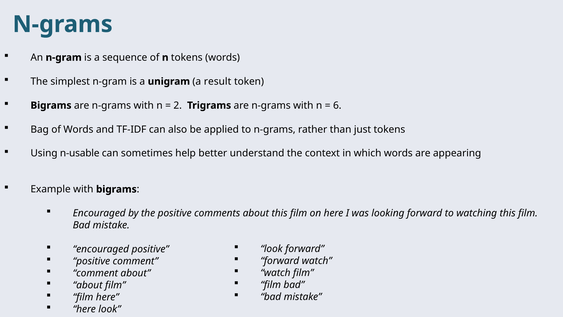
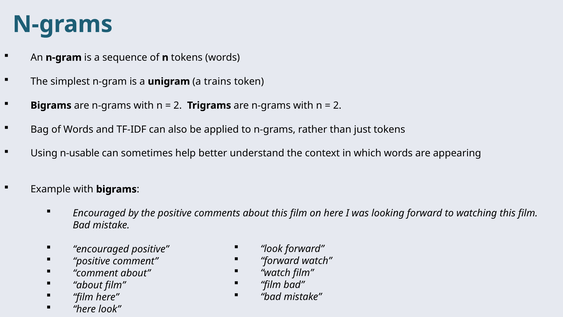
result: result -> trains (218, 81)
6: 6 -> 2 (337, 105)
